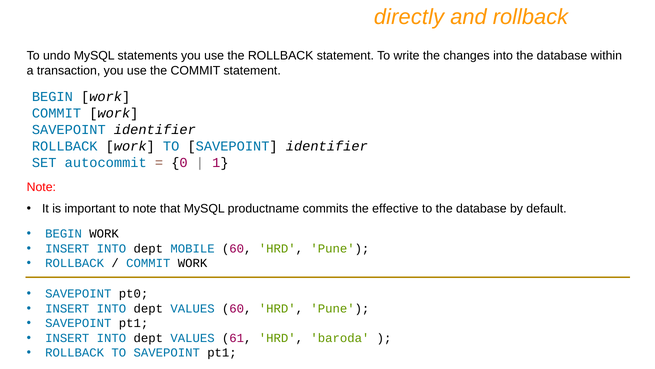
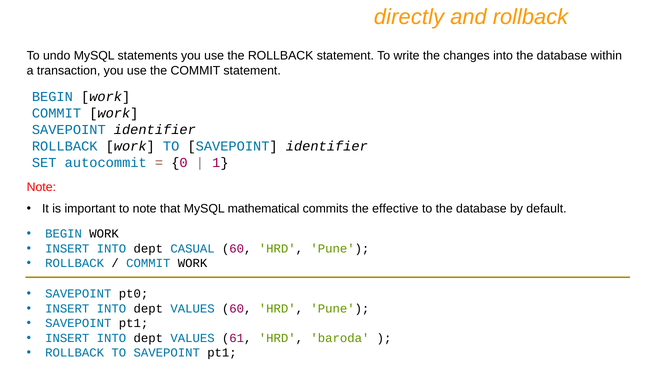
productname: productname -> mathematical (264, 208)
MOBILE: MOBILE -> CASUAL (193, 248)
